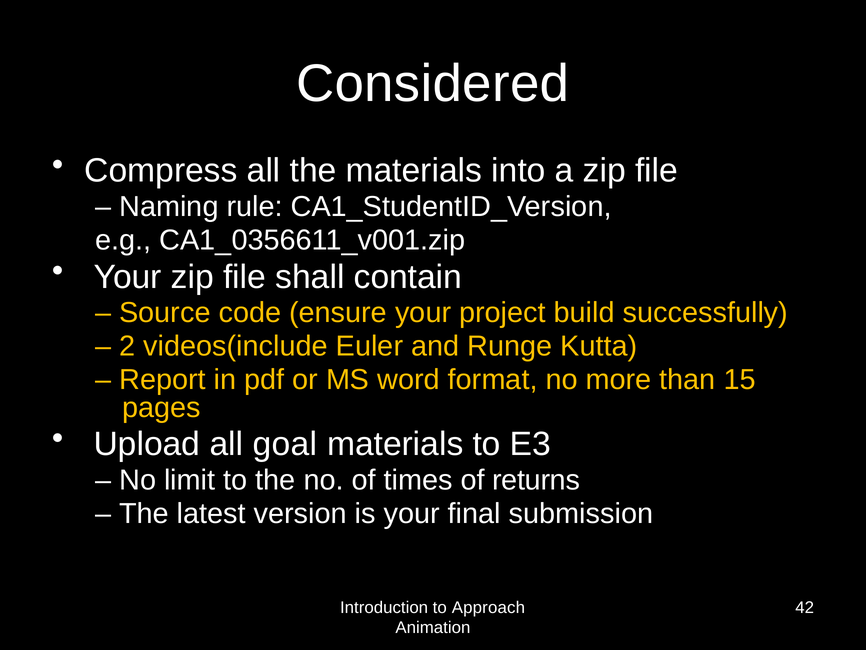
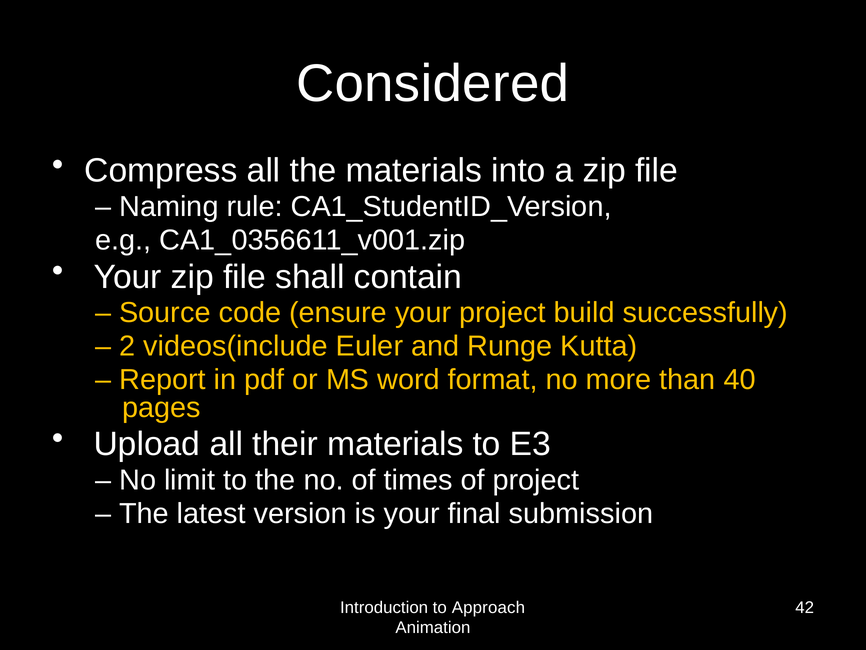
15: 15 -> 40 (740, 380)
goal: goal -> their (285, 444)
of returns: returns -> project (536, 480)
